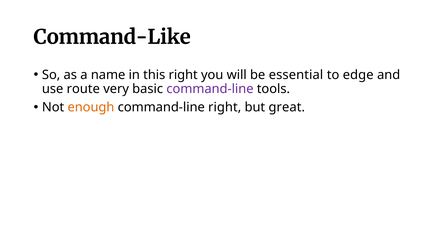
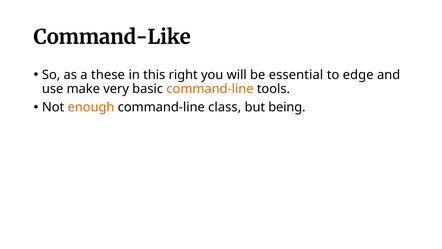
name: name -> these (108, 75)
route: route -> make (83, 89)
command-line colour: purple -> orange (210, 89)
command-line right: right -> class (225, 107)
great: great -> being (287, 107)
